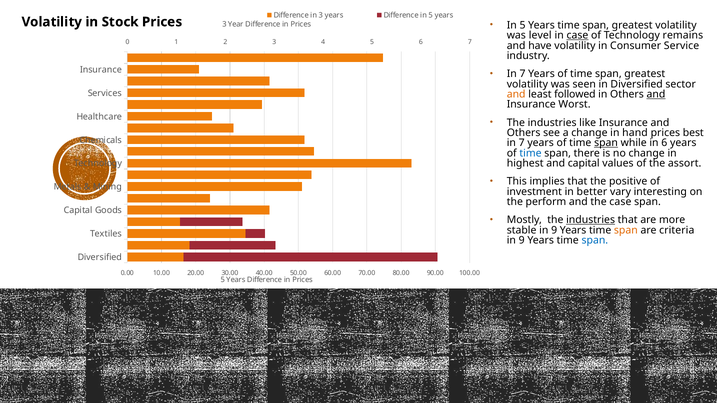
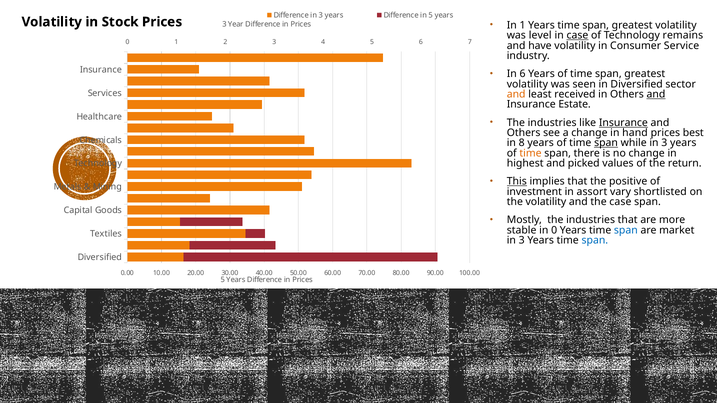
5: 5 -> 1 (523, 25)
7: 7 -> 6 (523, 74)
followed: followed -> received (575, 94)
Worst: Worst -> Estate (575, 104)
Insurance underline: none -> present (623, 123)
7: 7 -> 8 (522, 143)
while in 6: 6 -> 3 (664, 143)
time colour: blue -> orange (531, 153)
and capital: capital -> picked (584, 163)
assort: assort -> return (685, 163)
This underline: none -> present (517, 182)
better: better -> assort (592, 192)
interesting: interesting -> shortlisted (660, 192)
the perform: perform -> volatility (546, 202)
industries underline: present -> none (591, 220)
stable in 9: 9 -> 0 (554, 230)
span colour: orange -> blue (626, 230)
criteria: criteria -> market (677, 230)
9: 9 -> 3 (522, 240)
